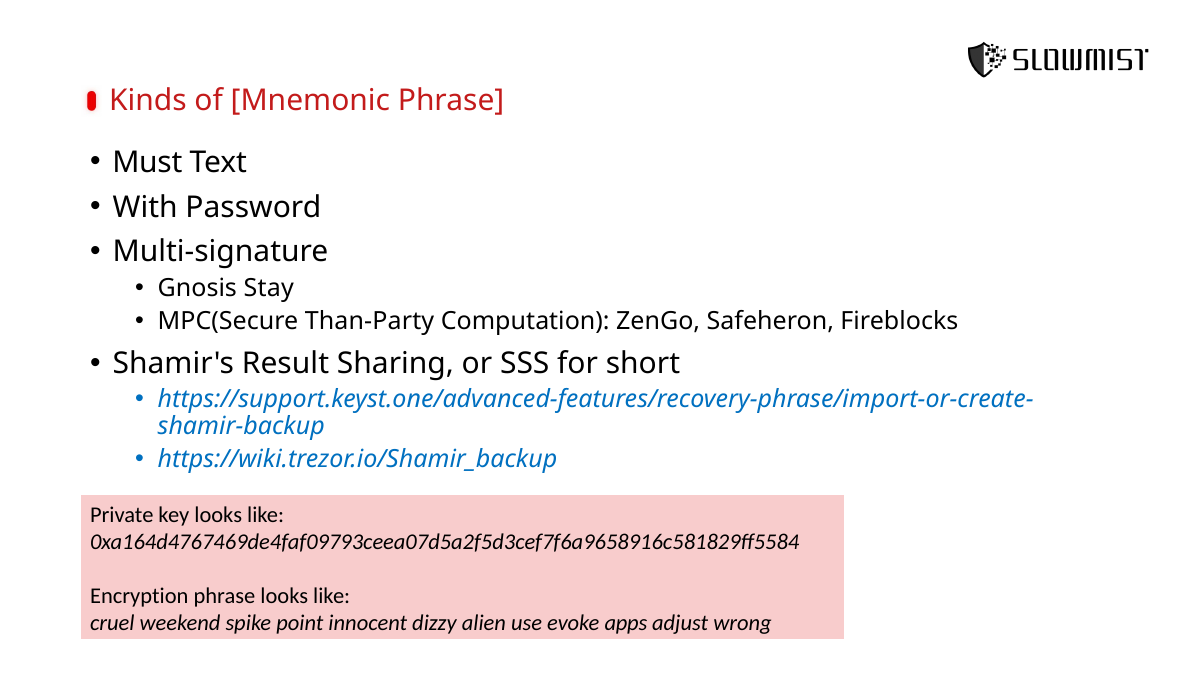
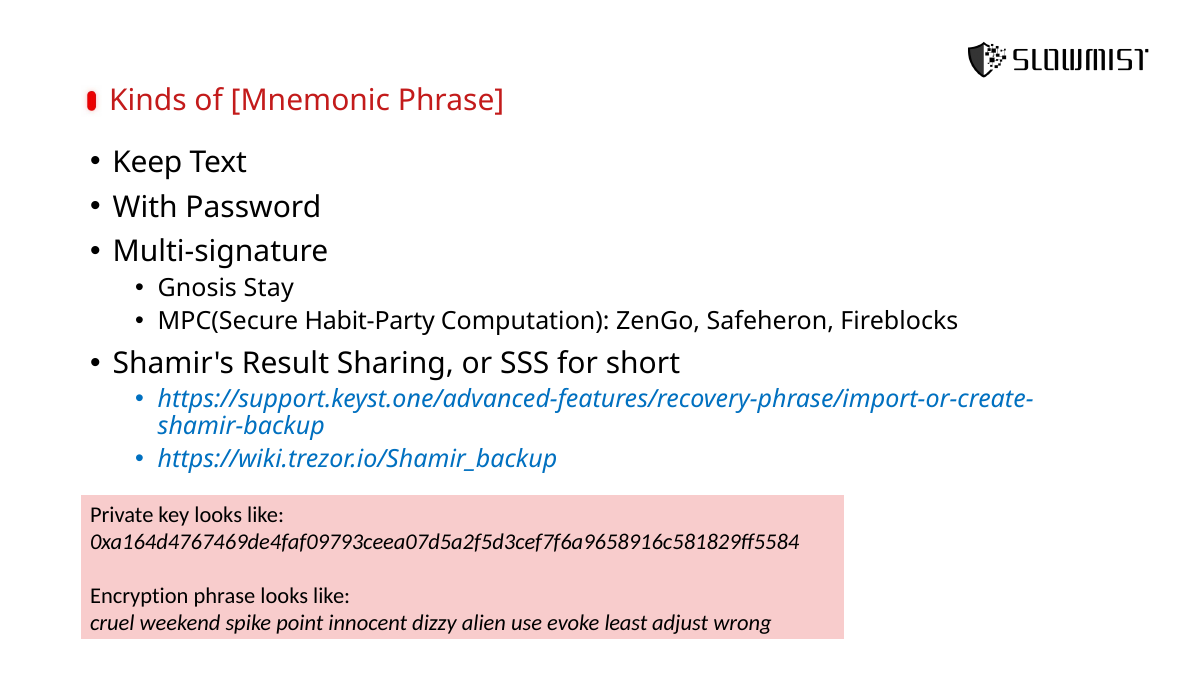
Must: Must -> Keep (147, 162)
Than-Party: Than-Party -> Habit-Party (370, 321)
apps: apps -> least (626, 623)
